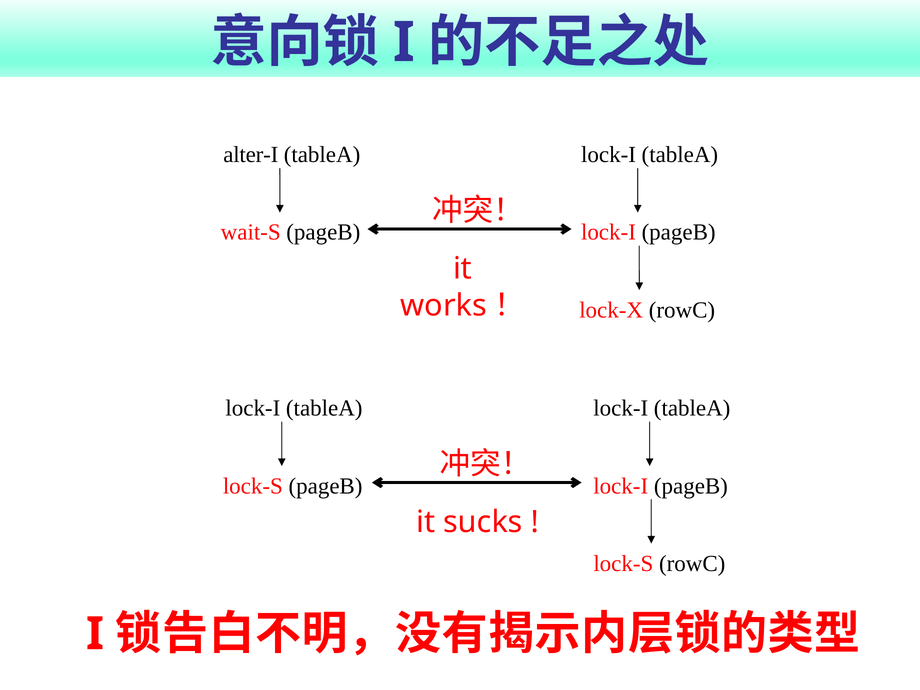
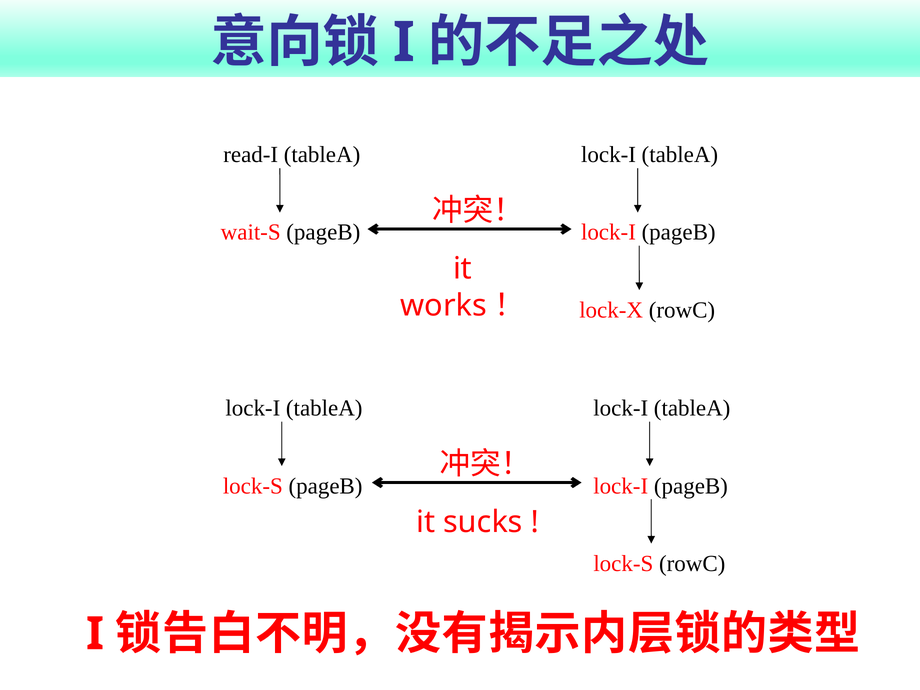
alter-I: alter-I -> read-I (251, 155)
